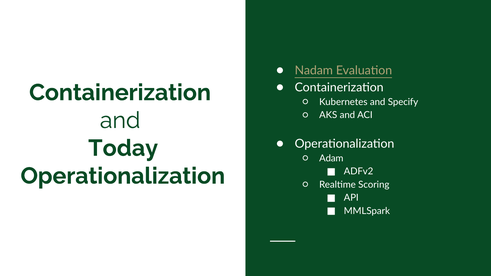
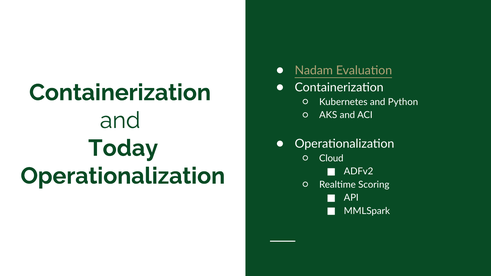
Specify: Specify -> Python (403, 102)
Adam: Adam -> Cloud (331, 158)
